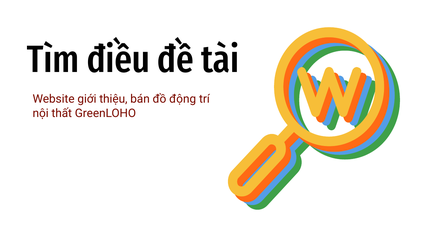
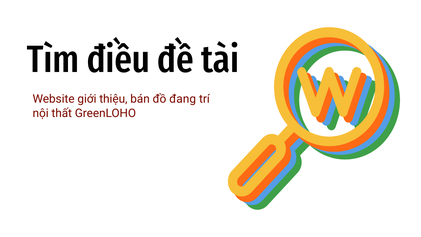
động: động -> đang (183, 99)
